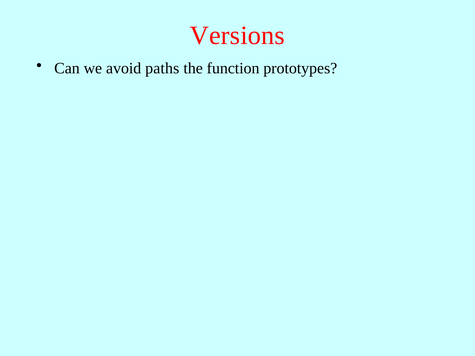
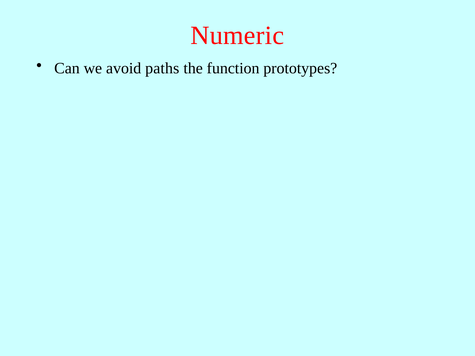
Versions: Versions -> Numeric (237, 35)
